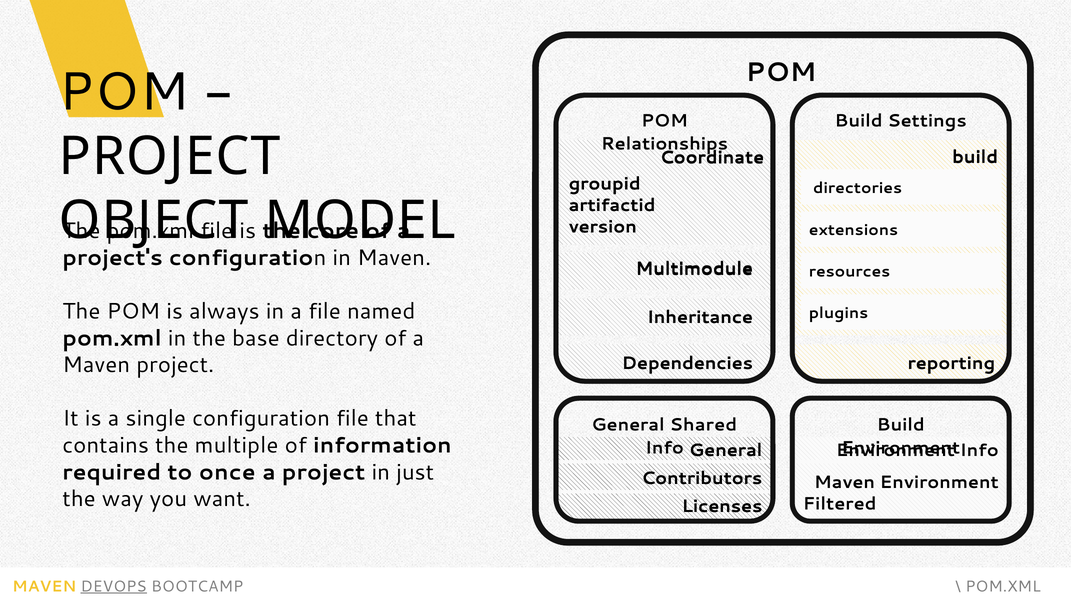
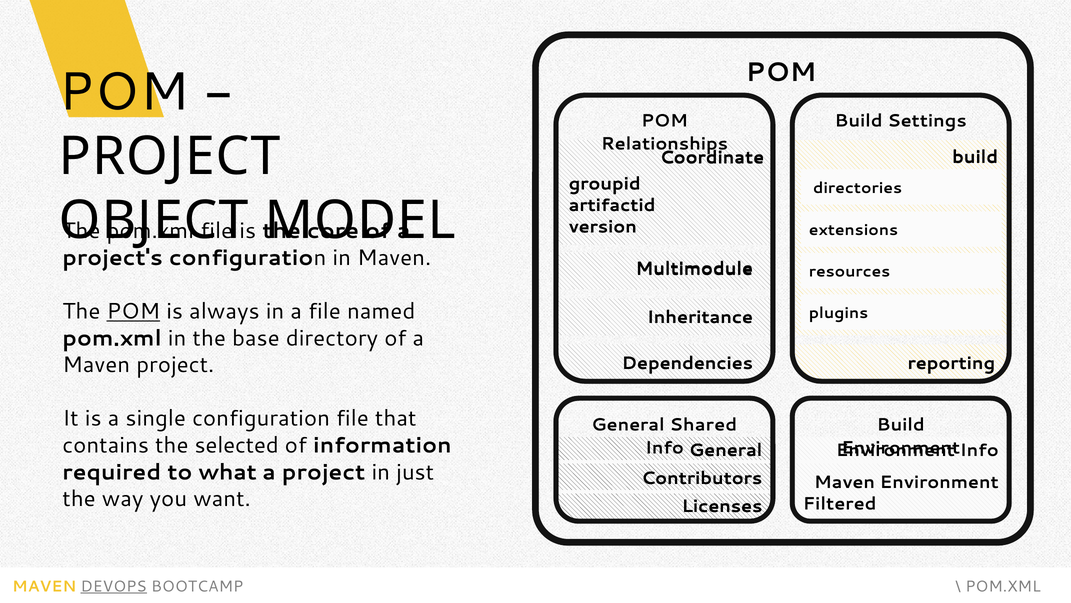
POM underline: none -> present (133, 311)
multiple: multiple -> selected (237, 445)
once: once -> what (227, 472)
